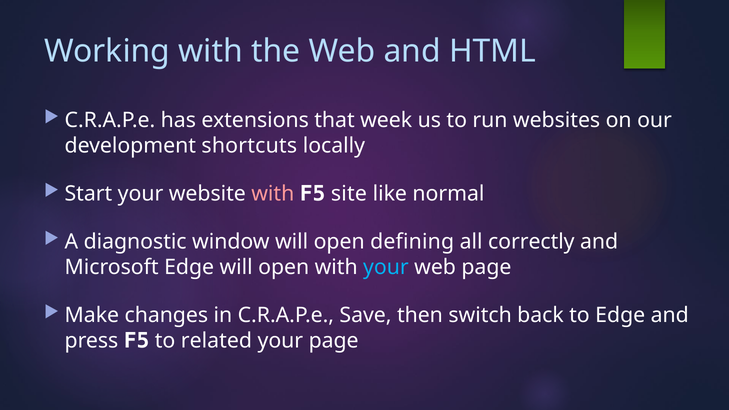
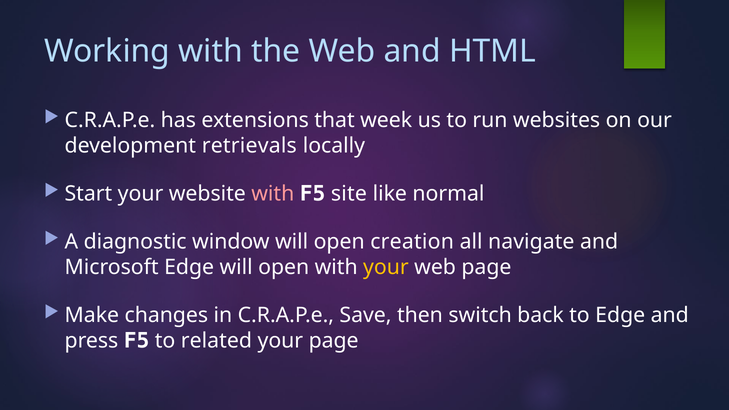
shortcuts: shortcuts -> retrievals (249, 146)
defining: defining -> creation (412, 242)
correctly: correctly -> navigate (531, 242)
your colour: light blue -> yellow (386, 267)
